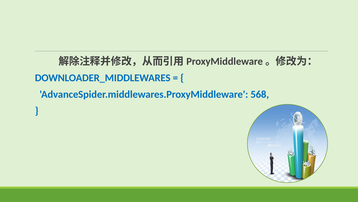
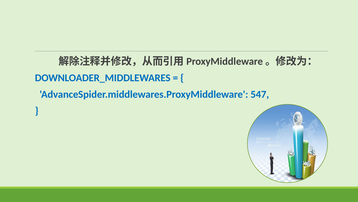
568: 568 -> 547 (260, 94)
